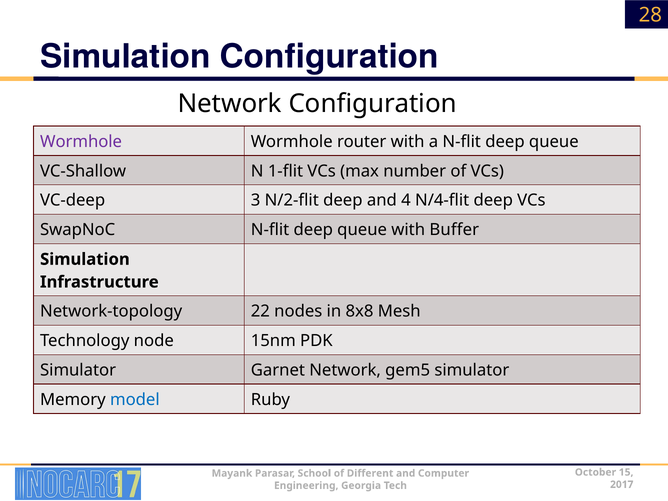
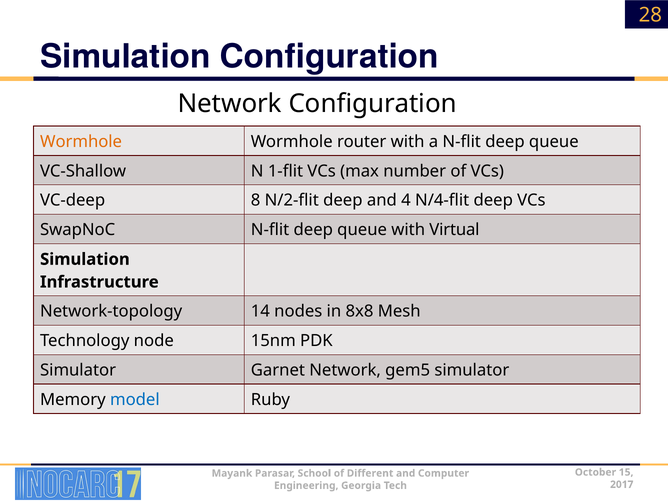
Wormhole colour: purple -> orange (81, 142)
3: 3 -> 8 (256, 200)
Buffer: Buffer -> Virtual (454, 230)
22: 22 -> 14 (260, 311)
